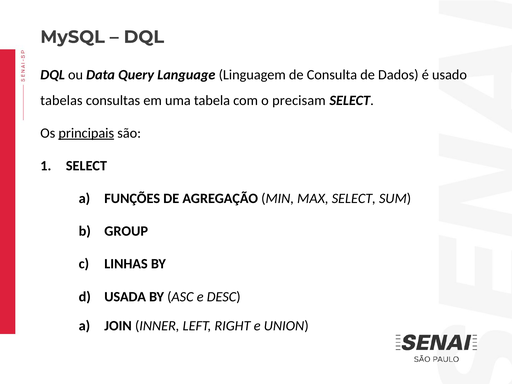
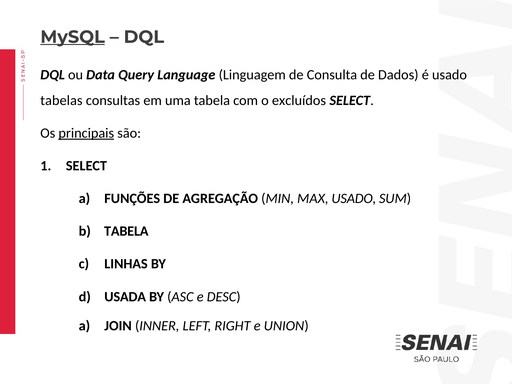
MySQL underline: none -> present (73, 37)
precisam: precisam -> excluídos (299, 100)
MAX SELECT: SELECT -> USADO (354, 199)
GROUP: GROUP -> TABELA (126, 231)
